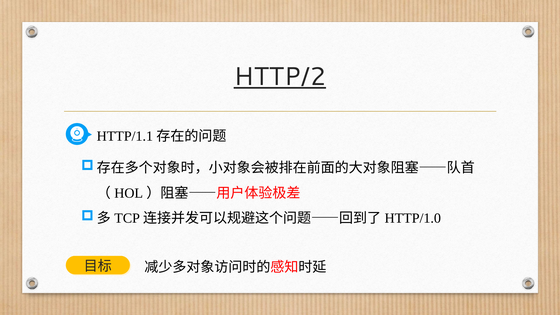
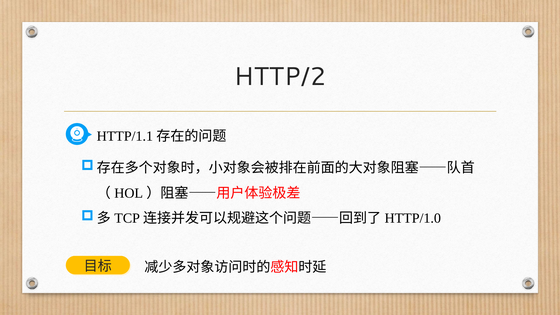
HTTP/2 underline: present -> none (280, 77)
